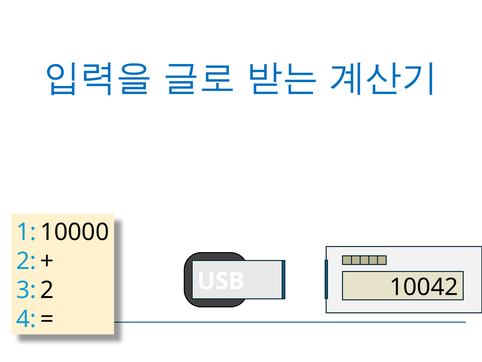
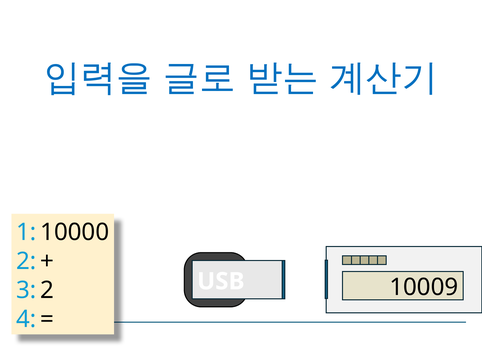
10042: 10042 -> 10009 (424, 287)
